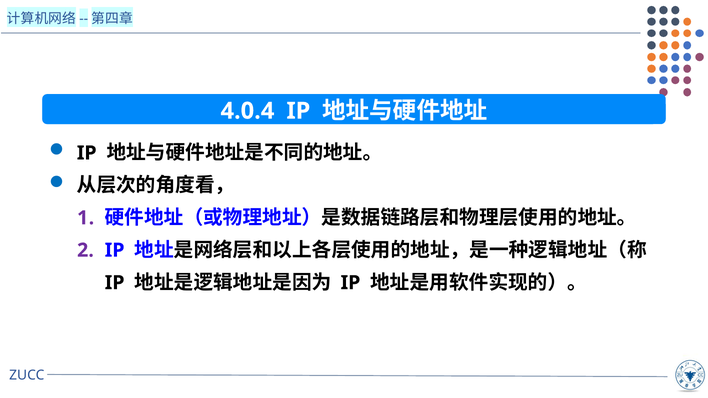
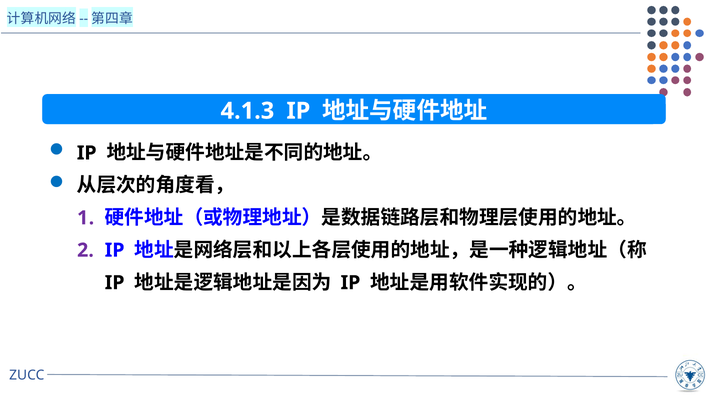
4.0.4: 4.0.4 -> 4.1.3 (247, 111)
